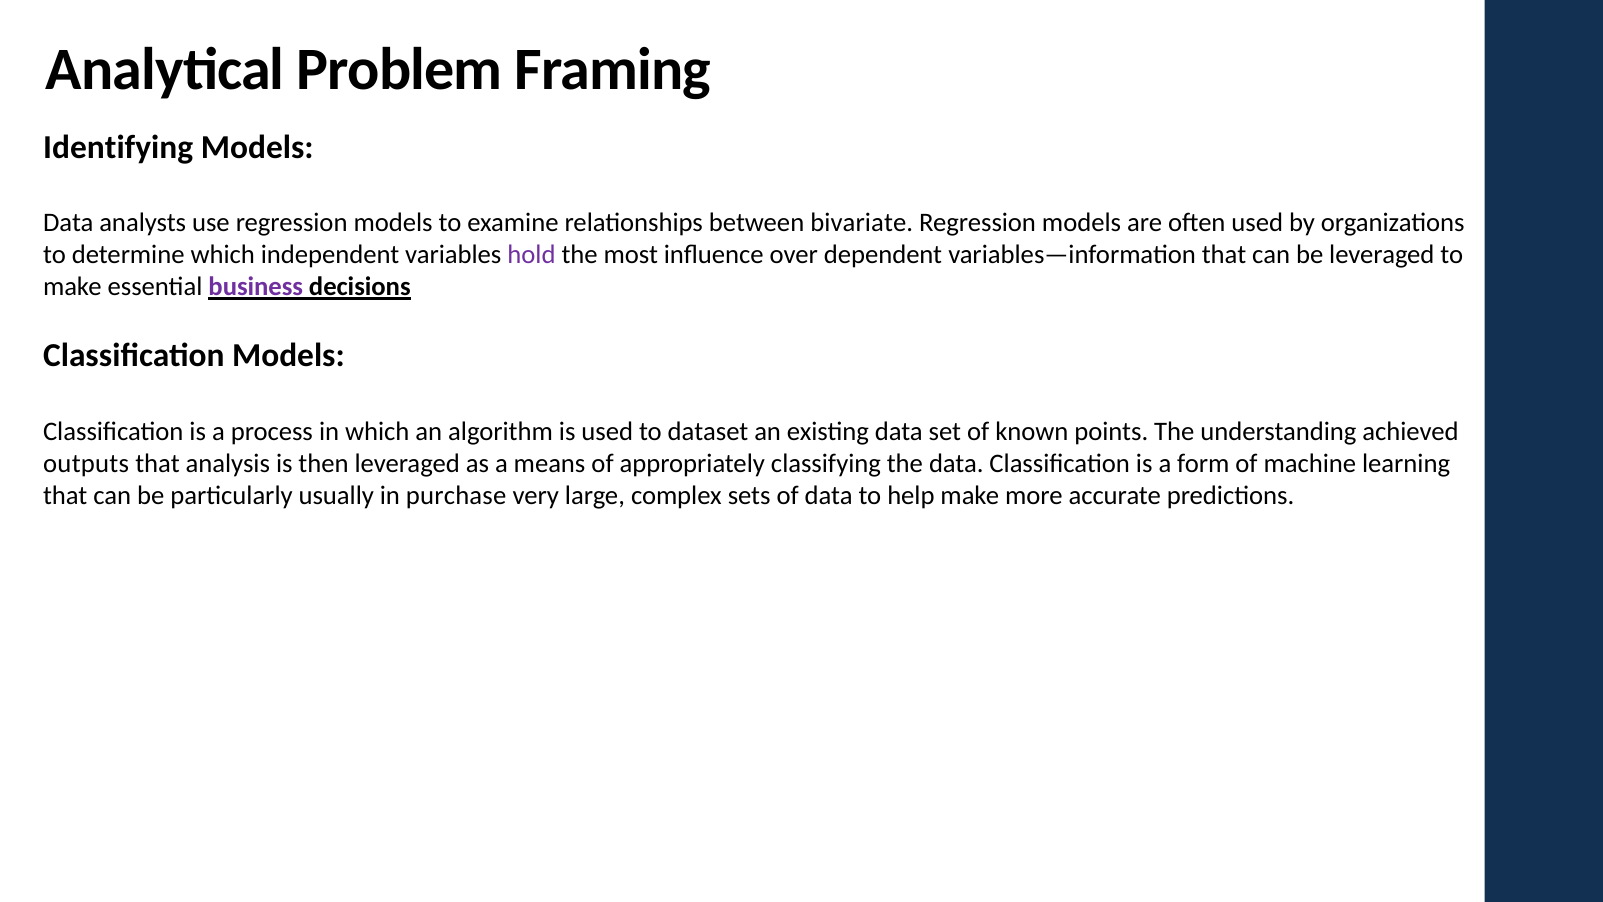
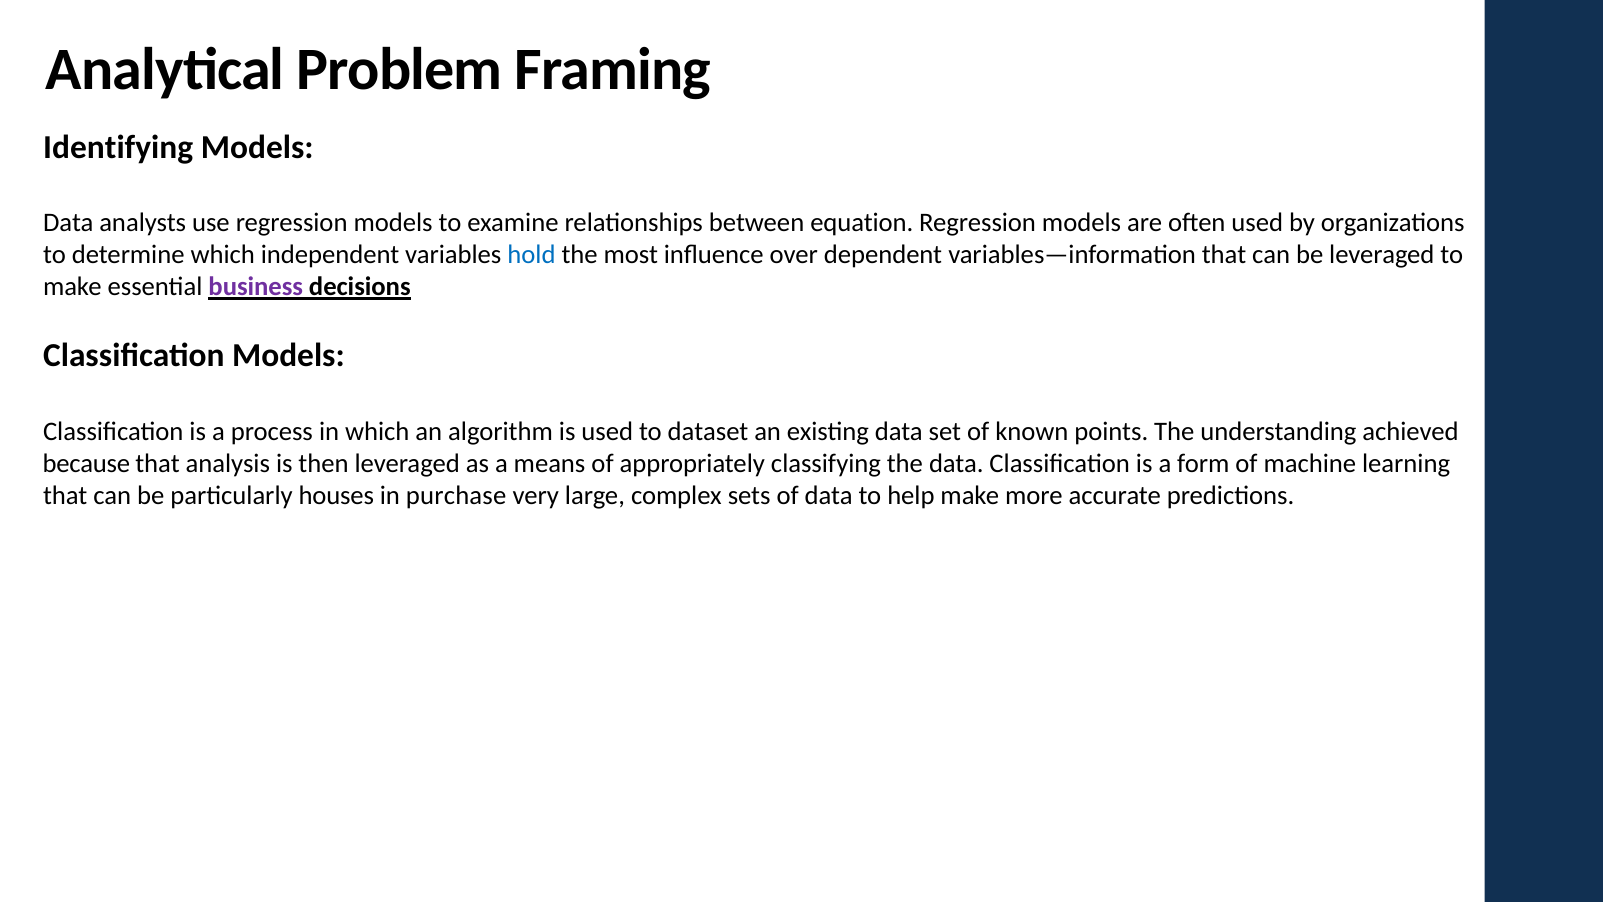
bivariate: bivariate -> equation (862, 223)
hold colour: purple -> blue (531, 255)
outputs: outputs -> because (86, 463)
usually: usually -> houses (336, 495)
